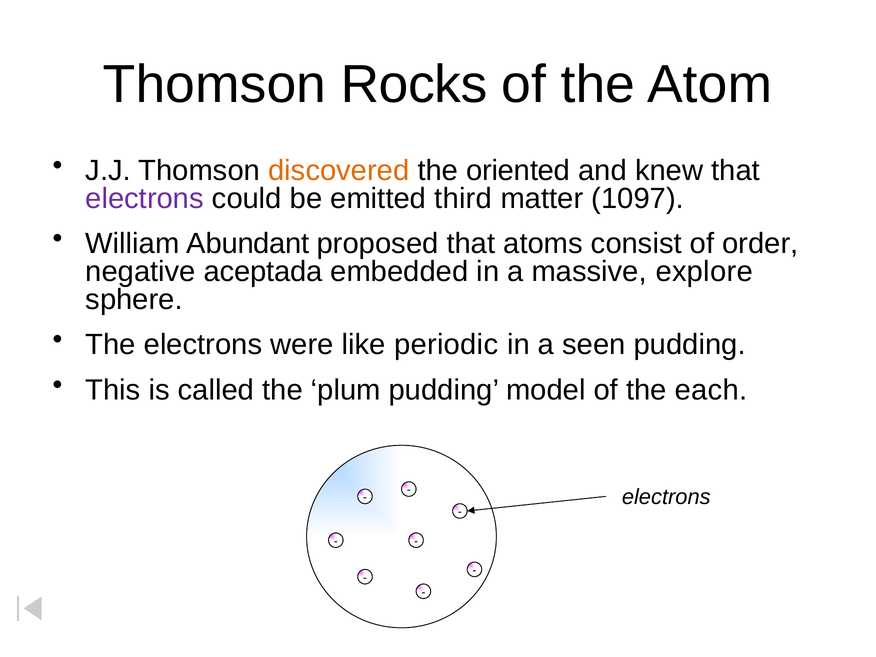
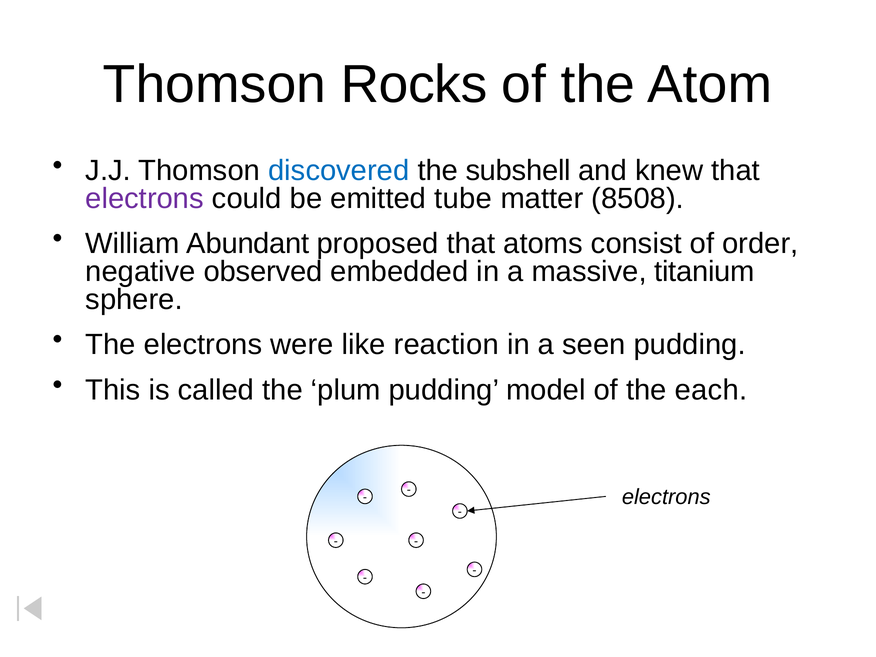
discovered colour: orange -> blue (339, 170)
oriented: oriented -> subshell (518, 170)
third: third -> tube (463, 198)
1097: 1097 -> 8508 (638, 198)
aceptada: aceptada -> observed (263, 272)
explore: explore -> titanium (705, 272)
periodic: periodic -> reaction (446, 345)
